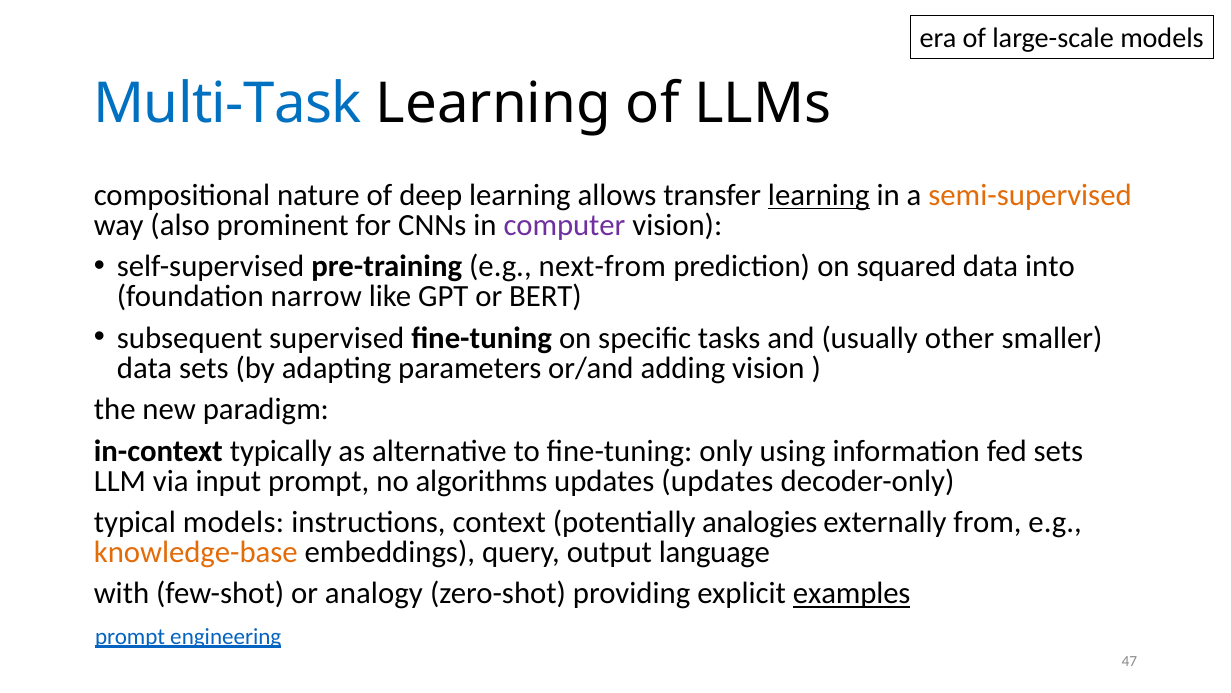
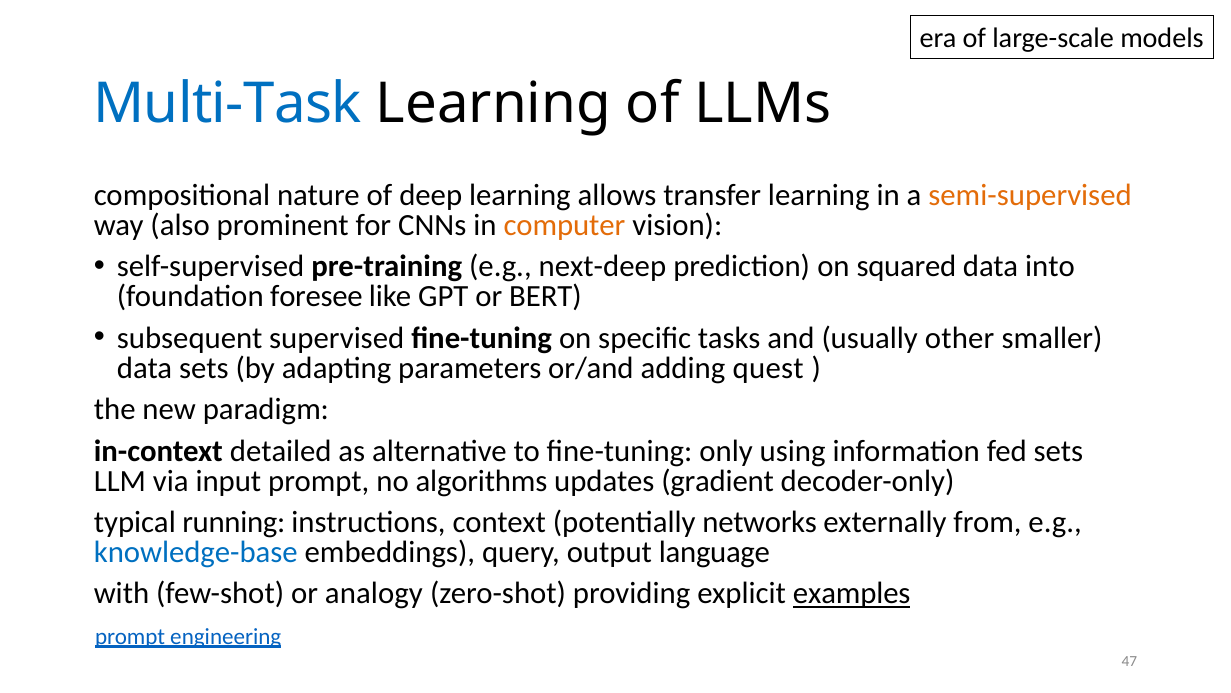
learning underline: present -> none (819, 195)
computer colour: purple -> orange (564, 225)
next-from: next-from -> next-deep (602, 266)
narrow: narrow -> foresee (316, 296)
adding vision: vision -> quest (768, 368)
typically: typically -> detailed (281, 451)
updates updates: updates -> gradient (718, 481)
typical models: models -> running (234, 522)
analogies: analogies -> networks (760, 522)
knowledge-base colour: orange -> blue (196, 552)
